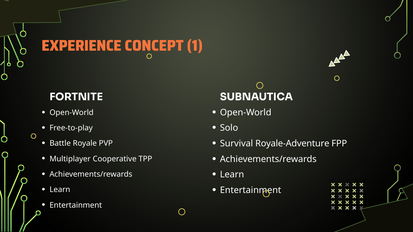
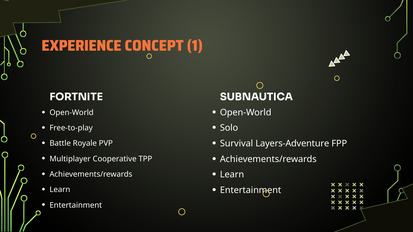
Royale-Adventure: Royale-Adventure -> Layers-Adventure (292, 144)
